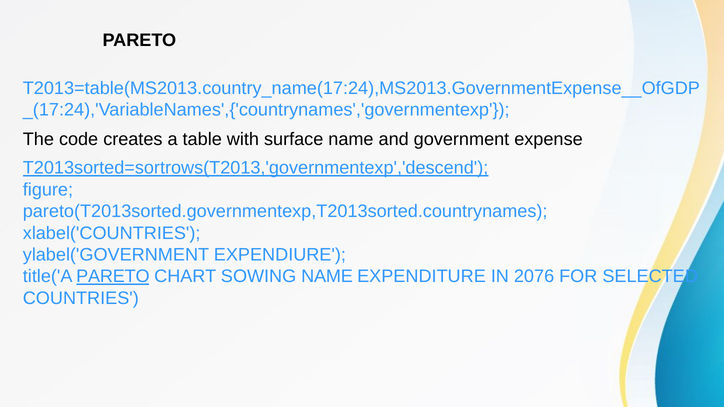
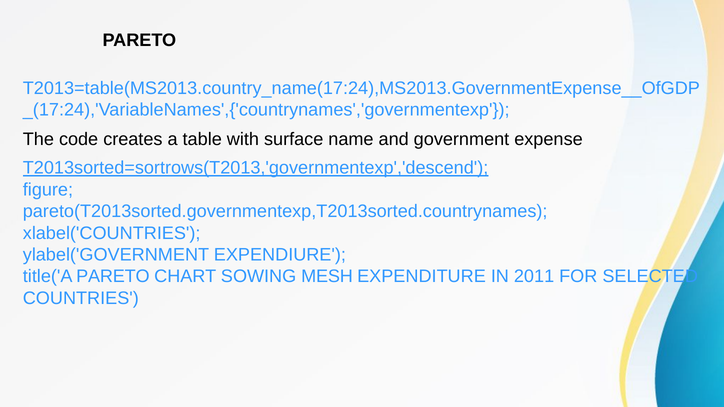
PARETO underline: present -> none (113, 277)
SOWING NAME: NAME -> MESH (327, 277)
2076: 2076 -> 2011 (534, 277)
